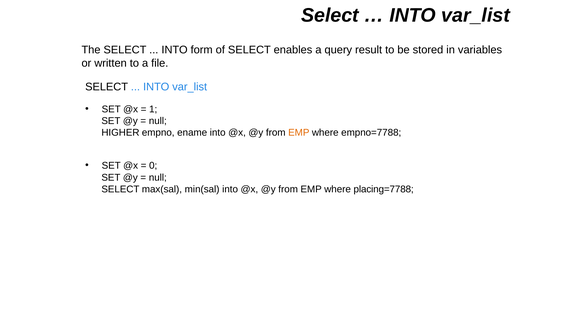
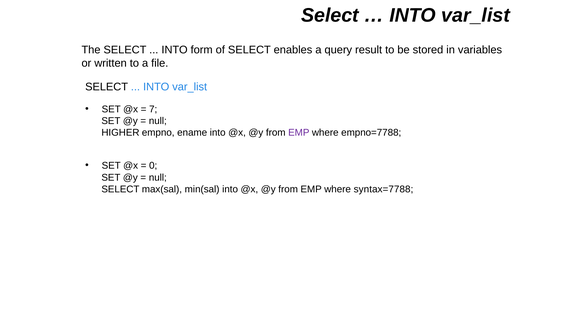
1: 1 -> 7 (153, 109)
EMP colour: orange -> purple (299, 133)
placing=7788: placing=7788 -> syntax=7788 (384, 189)
